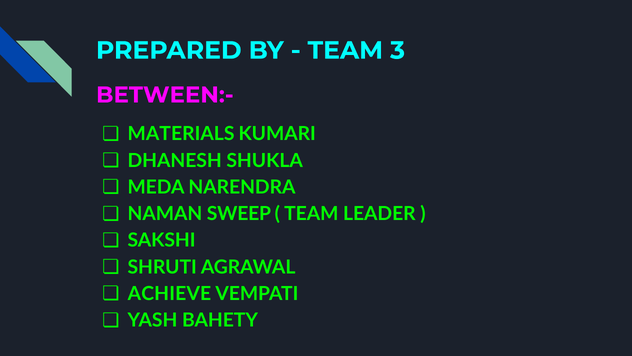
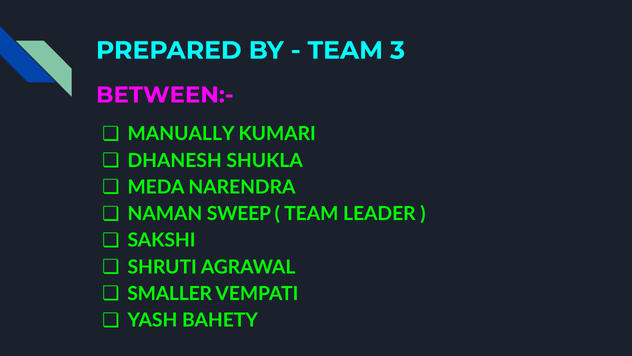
MATERIALS: MATERIALS -> MANUALLY (181, 134)
ACHIEVE: ACHIEVE -> SMALLER (170, 293)
